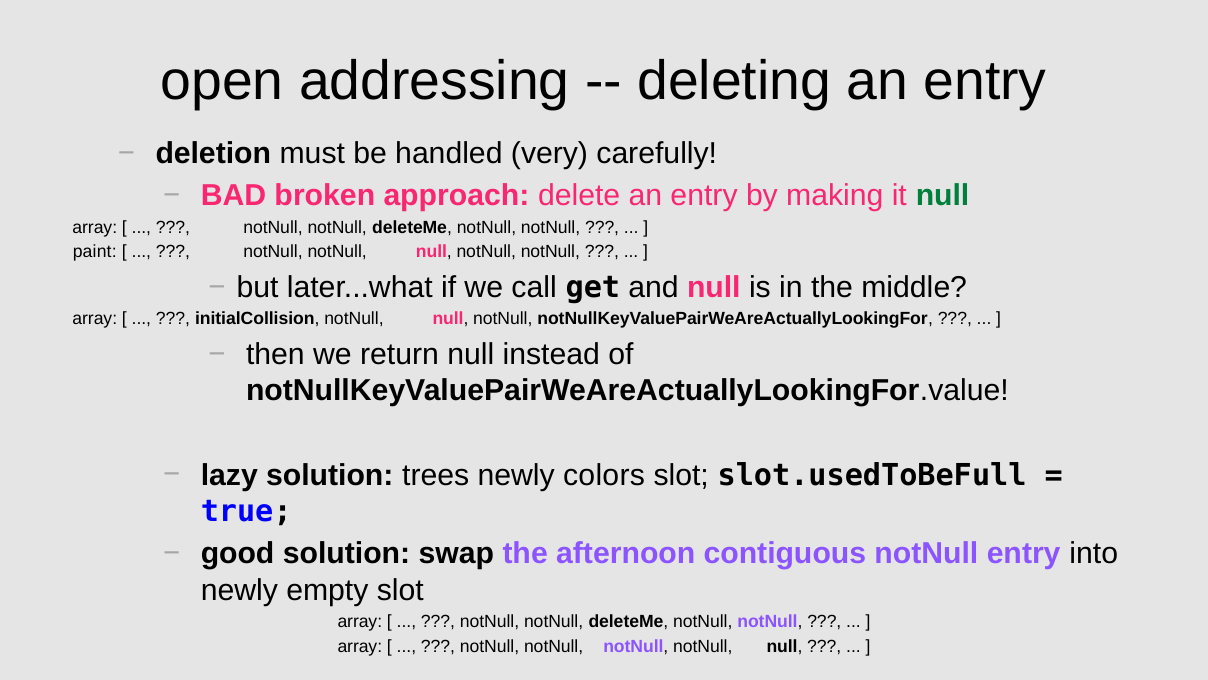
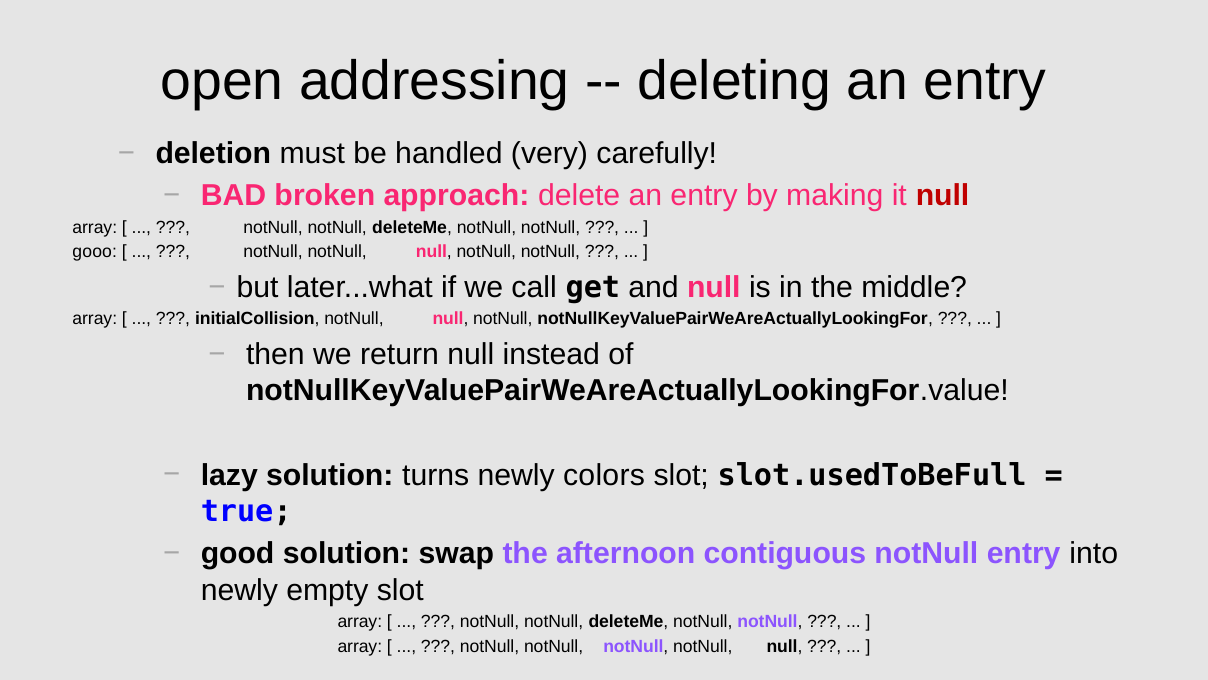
null colour: green -> red (943, 196)
paint: paint -> gooo (95, 252)
trees: trees -> turns (436, 475)
